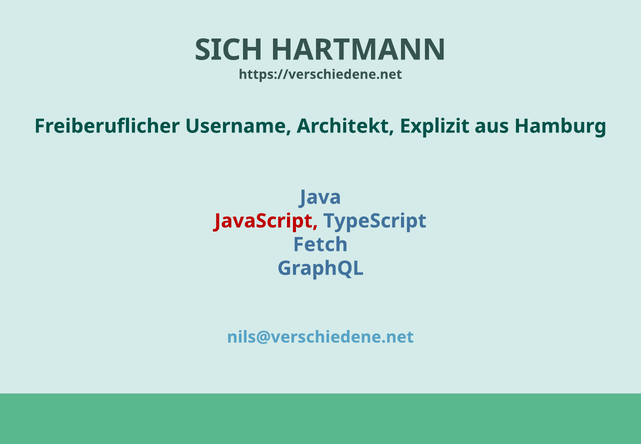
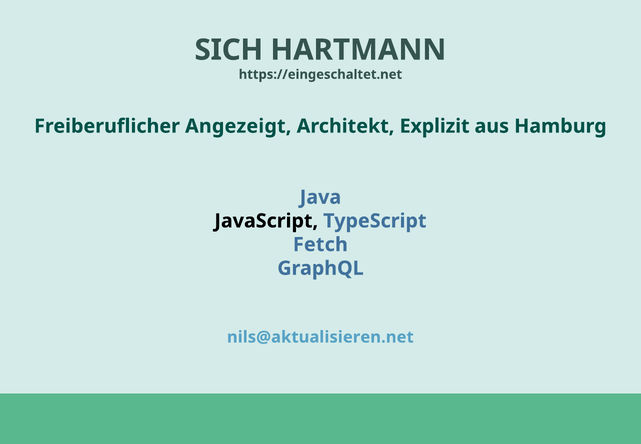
https://verschiedene.net: https://verschiedene.net -> https://eingeschaltet.net (320, 74)
Username: Username -> Angezeigt (238, 126)
JavaScript colour: red -> black (266, 221)
nils@verschiedene.net: nils@verschiedene.net -> nils@aktualisieren.net (320, 337)
